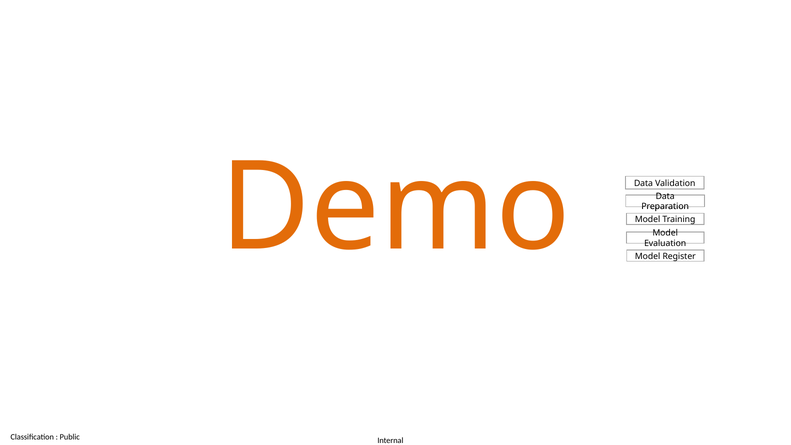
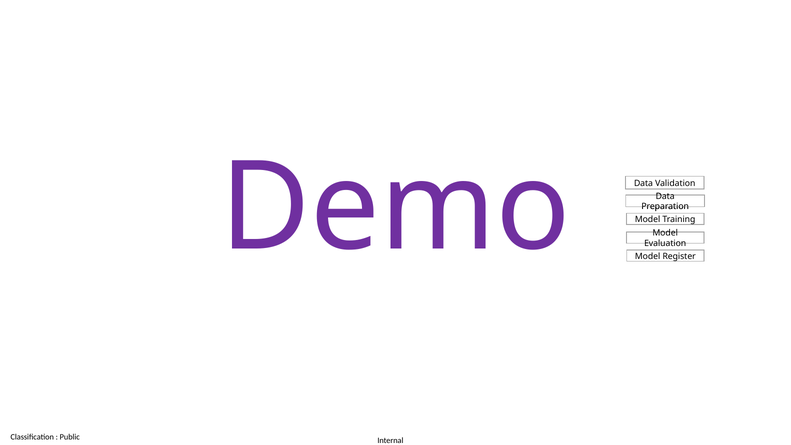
Demo colour: orange -> purple (395, 208)
